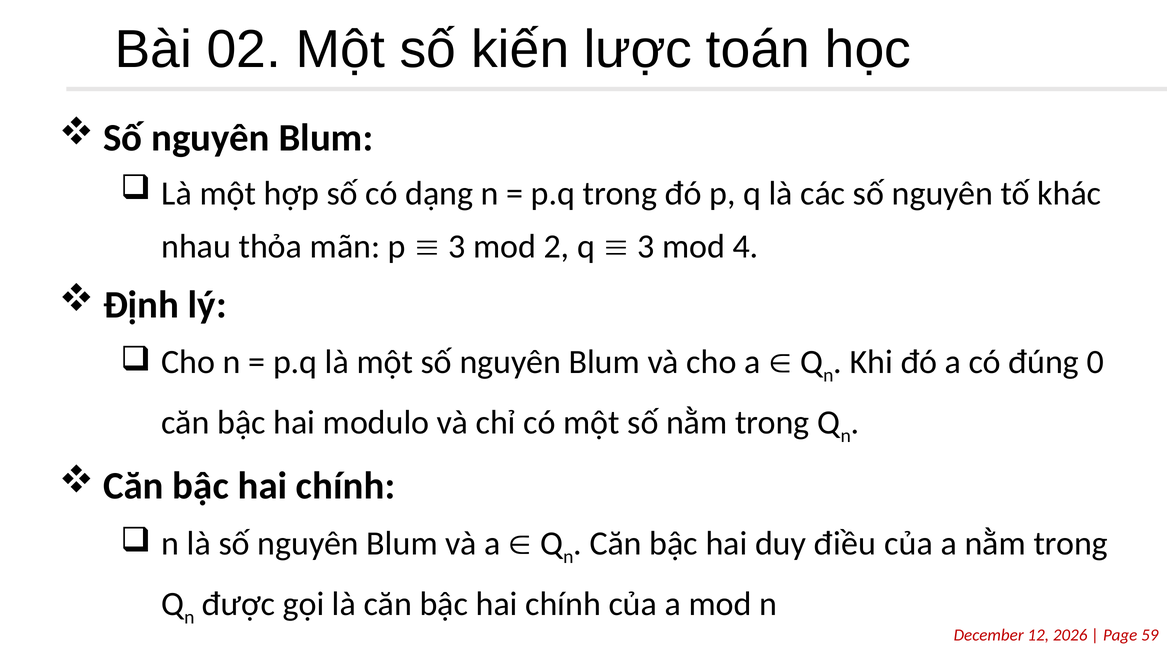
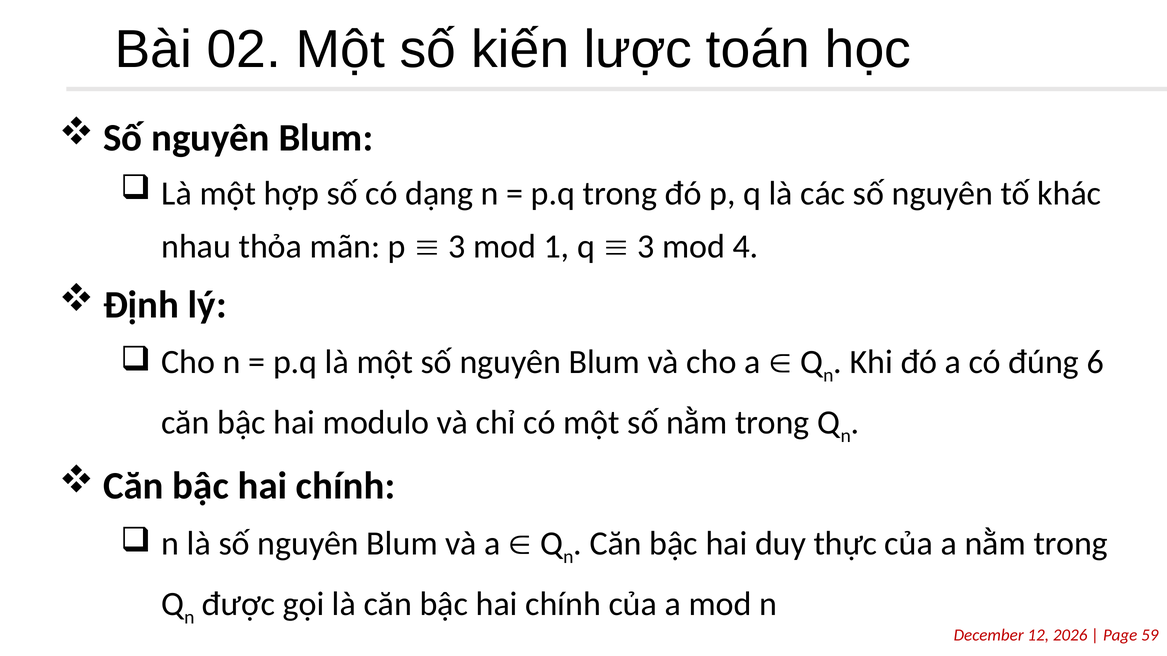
2: 2 -> 1 (557, 247)
0: 0 -> 6 (1095, 362)
điều: điều -> thực (845, 544)
